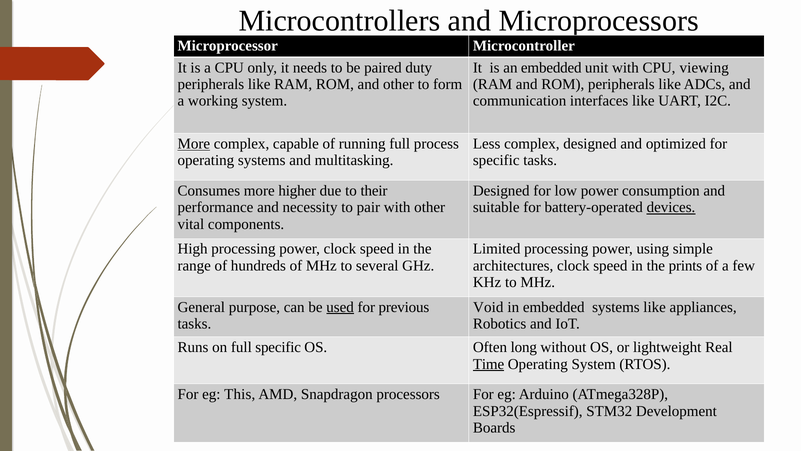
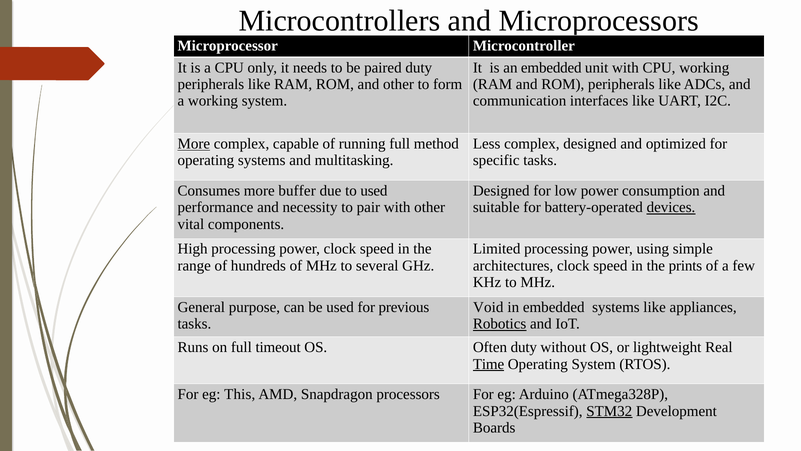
CPU viewing: viewing -> working (704, 68)
process: process -> method (436, 144)
higher: higher -> buffer (297, 191)
to their: their -> used (374, 191)
used underline: present -> none (340, 307)
Robotics underline: none -> present (500, 324)
full specific: specific -> timeout (278, 347)
Often long: long -> duty (524, 347)
STM32 underline: none -> present (609, 411)
